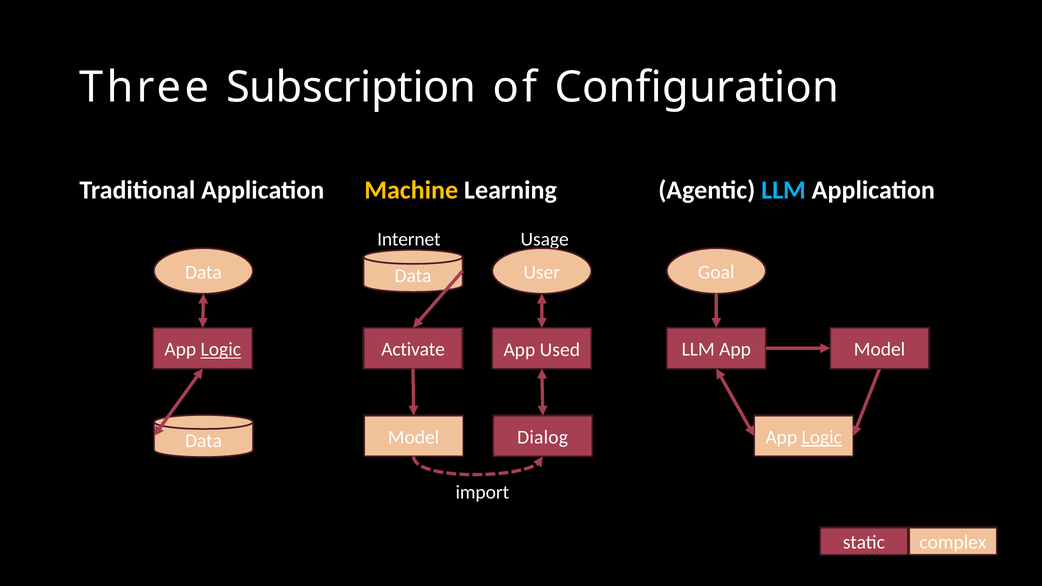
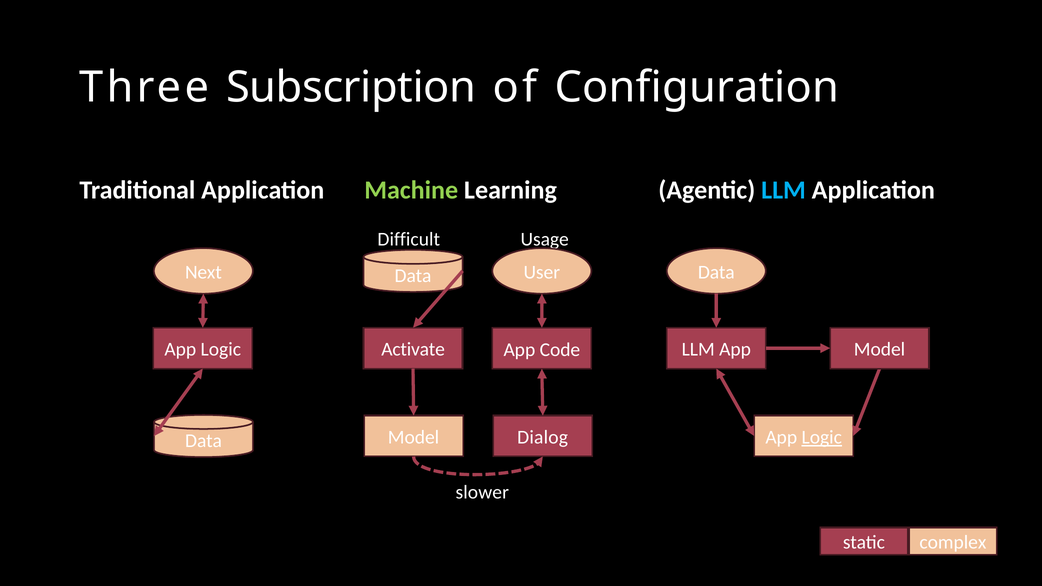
Machine colour: yellow -> light green (411, 190)
Internet: Internet -> Difficult (409, 239)
Data: Data -> Next (203, 272)
Goal: Goal -> Data (716, 272)
Logic underline: present -> none (221, 350)
Used: Used -> Code (560, 350)
import: import -> slower (482, 493)
